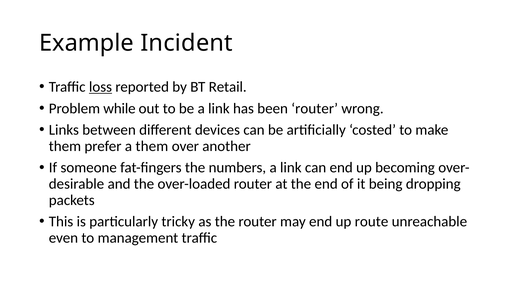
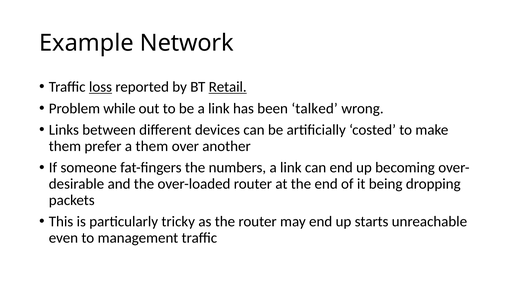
Incident: Incident -> Network (187, 43)
Retail underline: none -> present (228, 87)
been router: router -> talked (315, 108)
route: route -> starts (372, 222)
